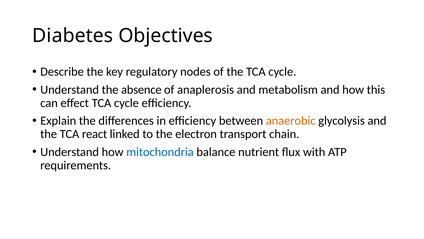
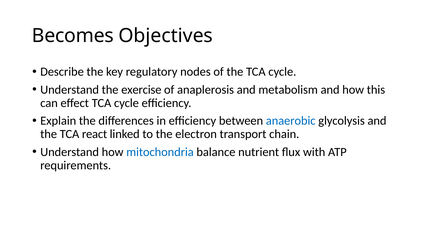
Diabetes: Diabetes -> Becomes (73, 36)
absence: absence -> exercise (141, 89)
anaerobic colour: orange -> blue (291, 121)
